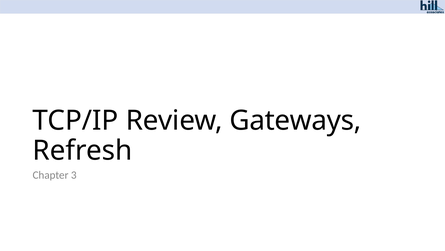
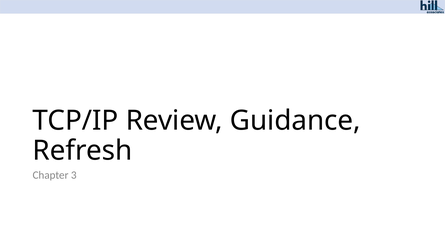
Gateways: Gateways -> Guidance (295, 120)
